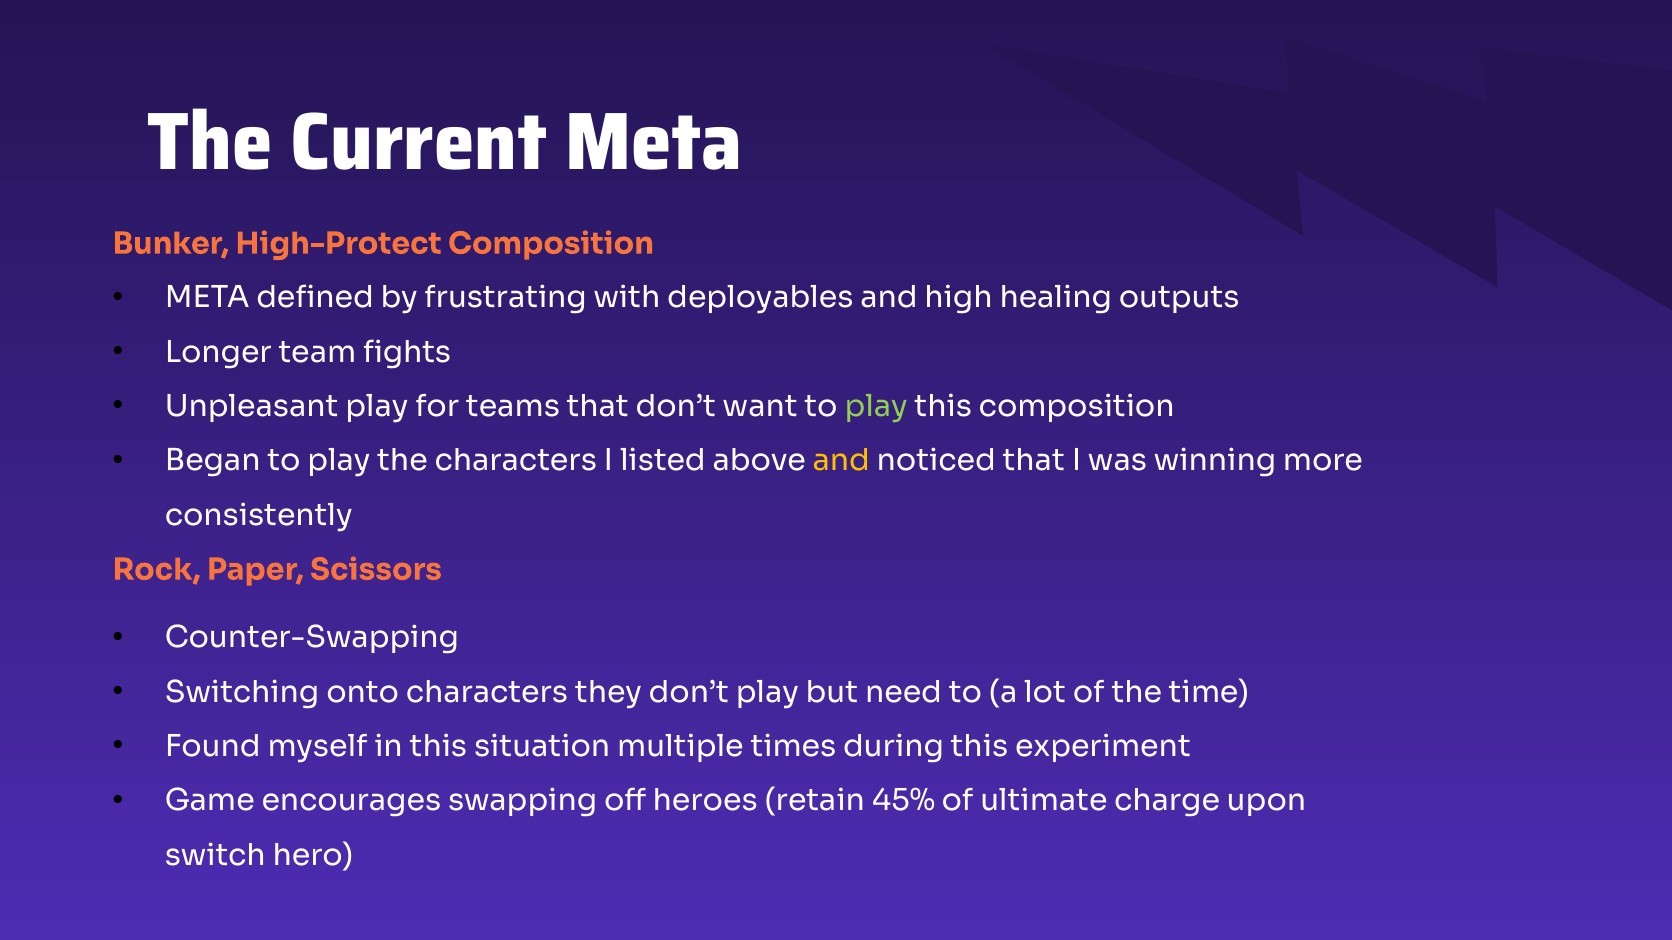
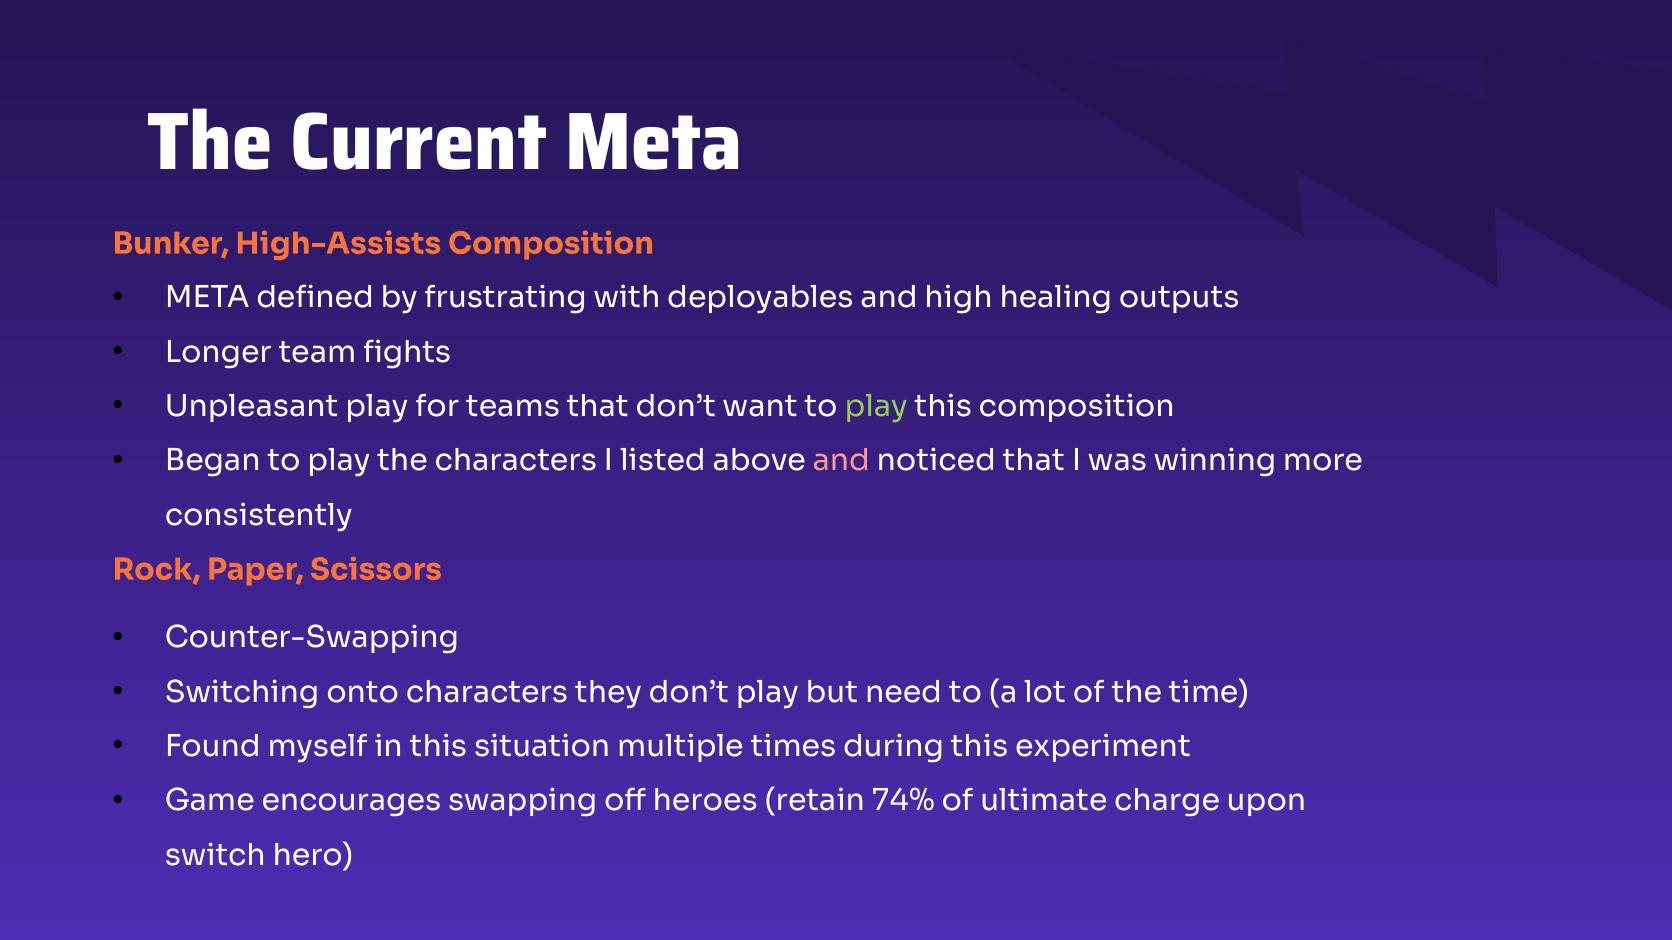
High-Protect: High-Protect -> High-Assists (338, 244)
and colour: yellow -> pink (841, 461)
45%: 45% -> 74% (903, 801)
